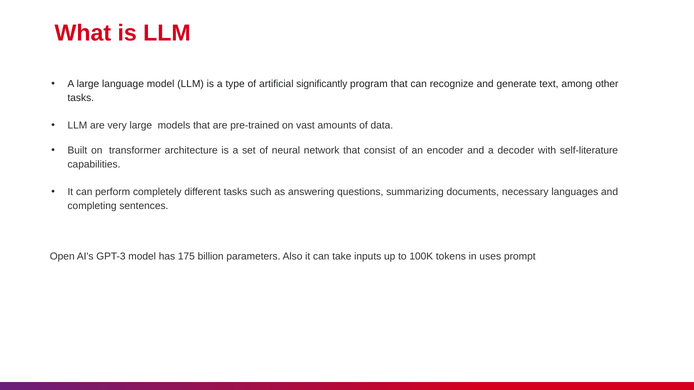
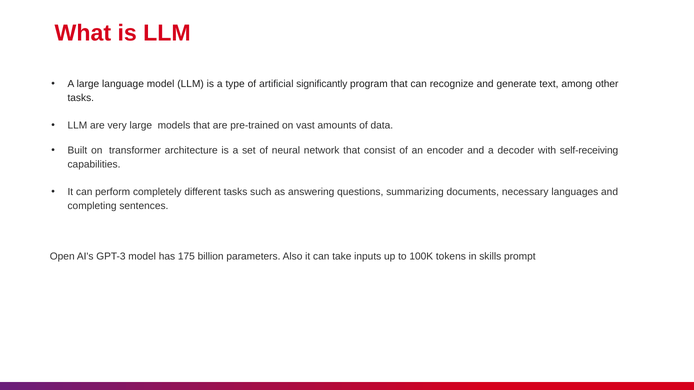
self-literature: self-literature -> self-receiving (589, 151)
uses: uses -> skills (490, 256)
